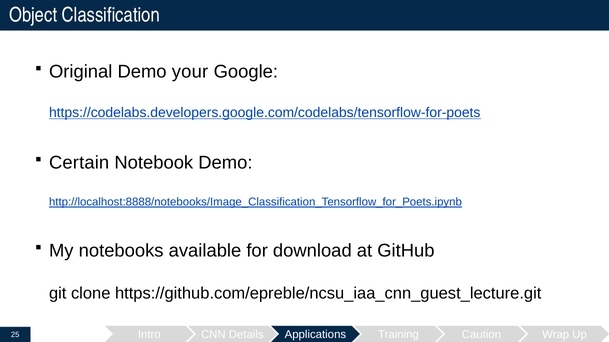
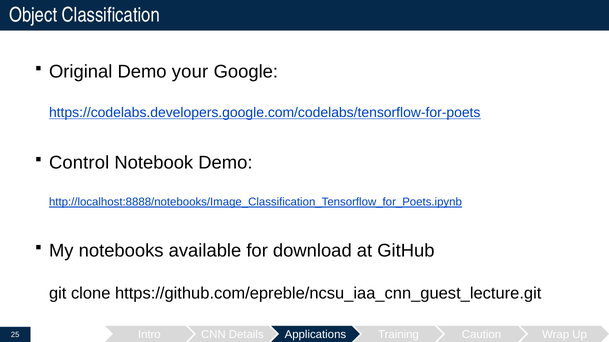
Certain: Certain -> Control (79, 163)
